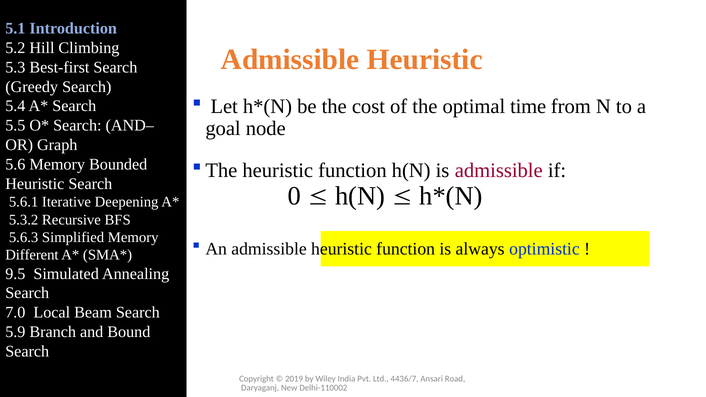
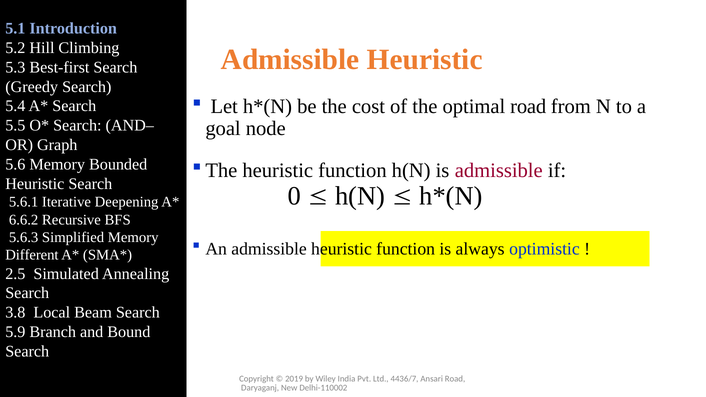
optimal time: time -> road (528, 106)
5.3.2: 5.3.2 -> 6.6.2 (24, 220)
9.5: 9.5 -> 2.5 (15, 274)
7.0: 7.0 -> 3.8 (15, 313)
